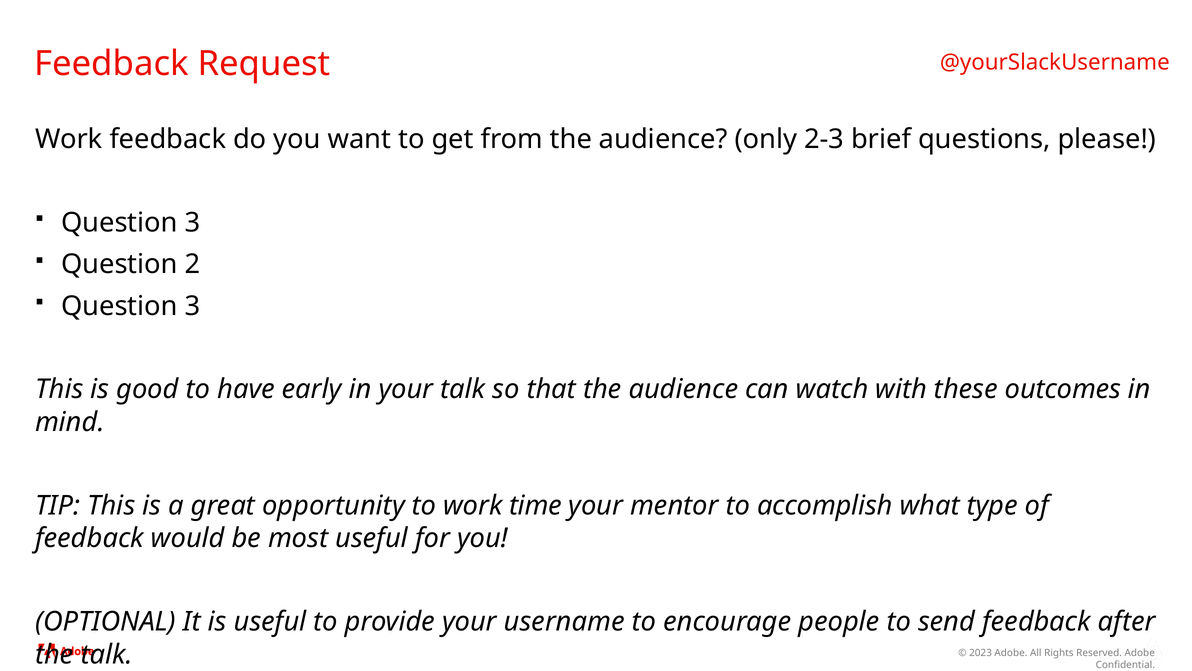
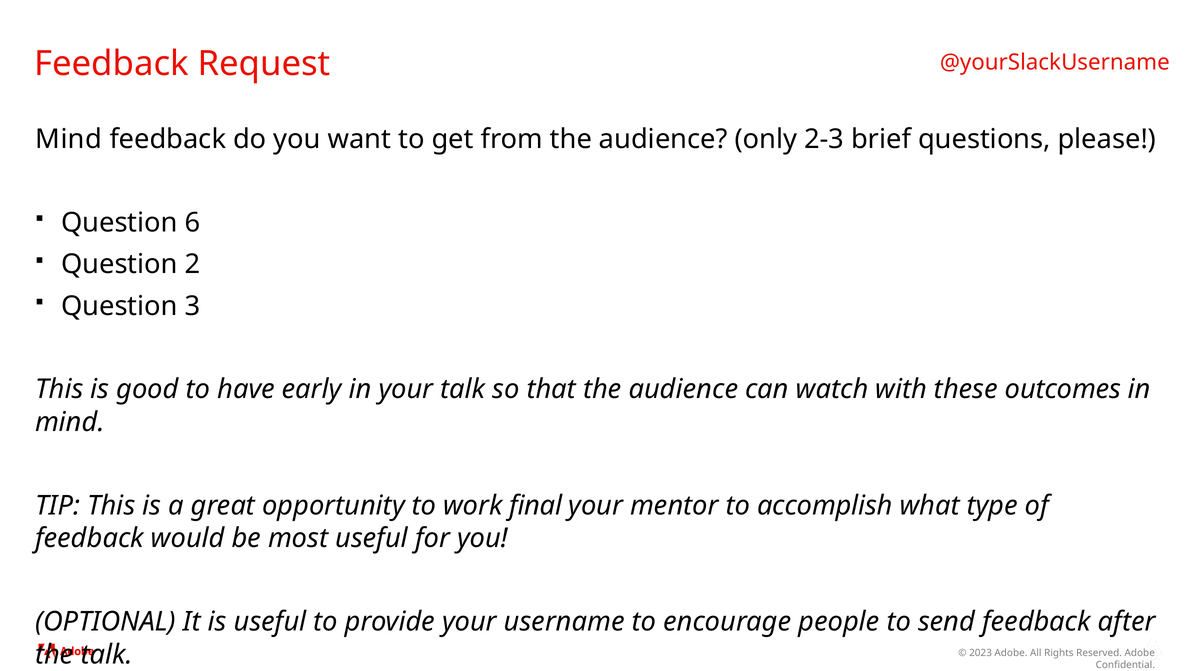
Work: Work -> Mind (69, 139)
3: 3 -> 6 (193, 223)
time: time -> final (536, 505)
